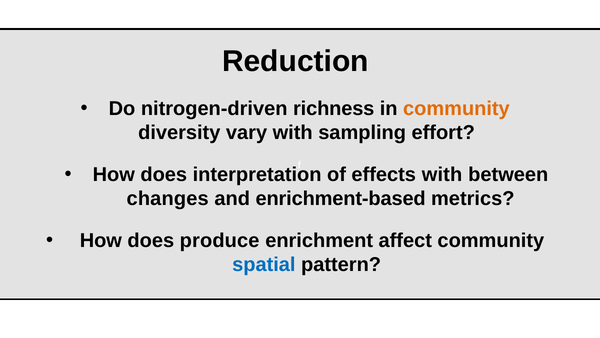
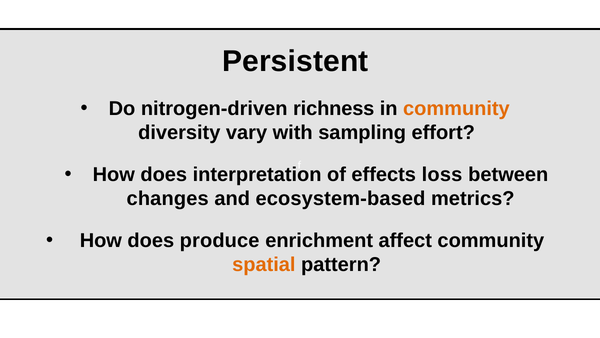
Reduction: Reduction -> Persistent (295, 61)
effects with: with -> loss (442, 174)
enrichment-based: enrichment-based -> ecosystem-based (340, 198)
spatial colour: blue -> orange (264, 264)
